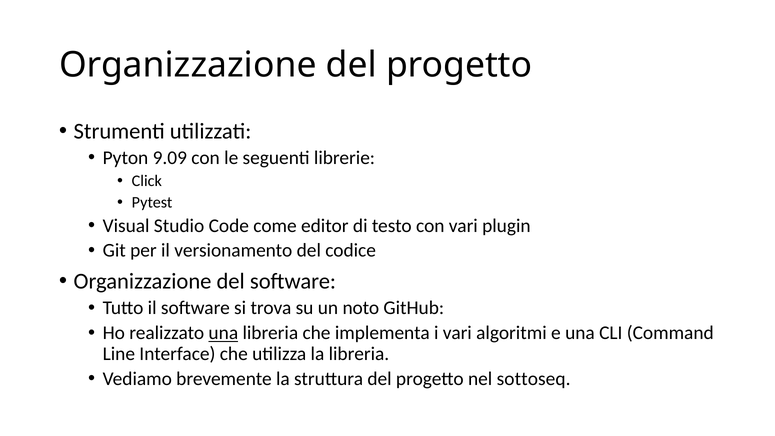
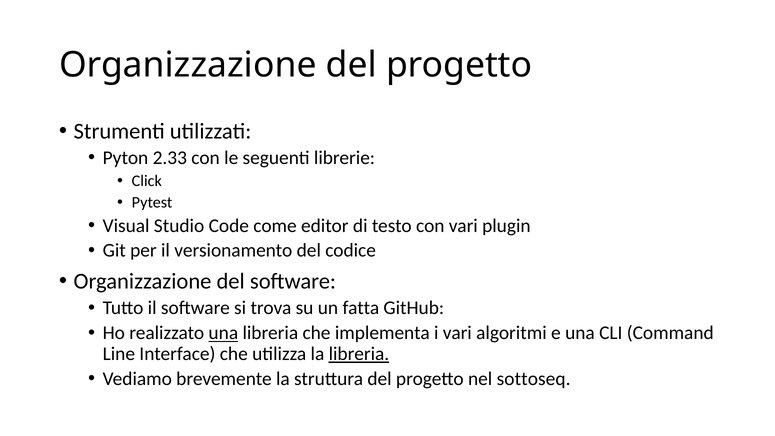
9.09: 9.09 -> 2.33 (170, 158)
noto: noto -> fatta (361, 308)
libreria underline: none -> present (359, 354)
